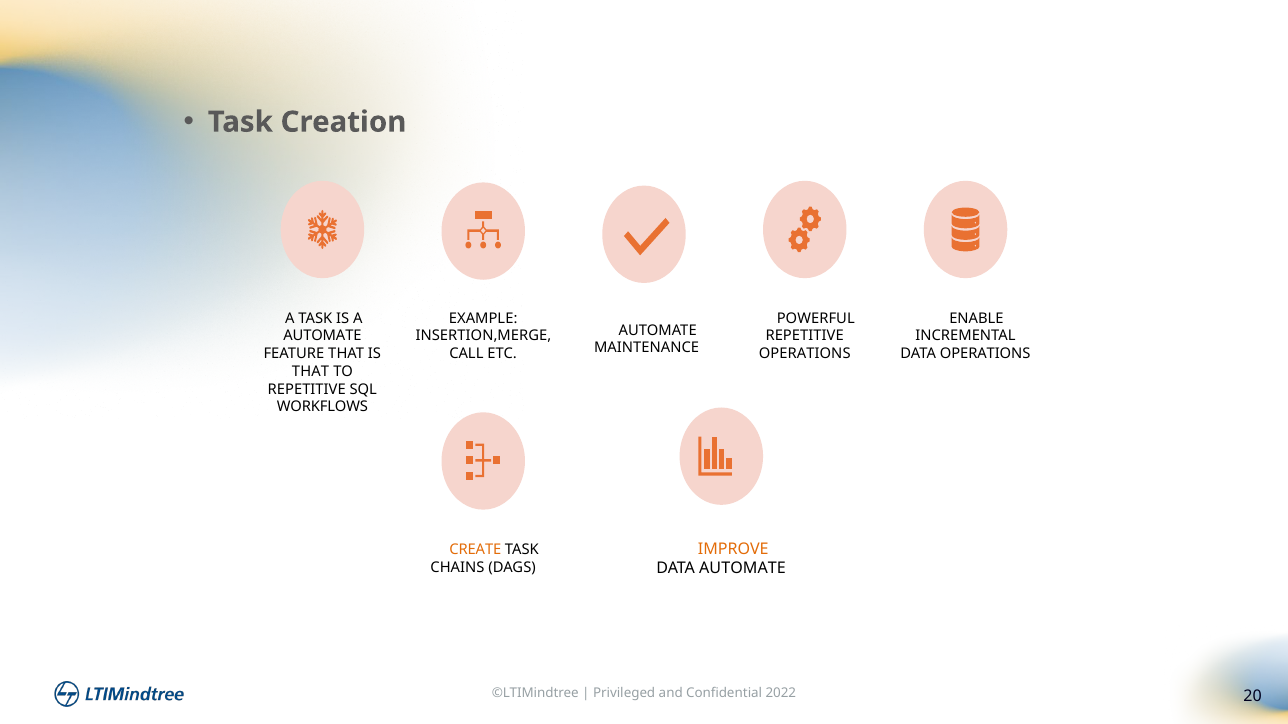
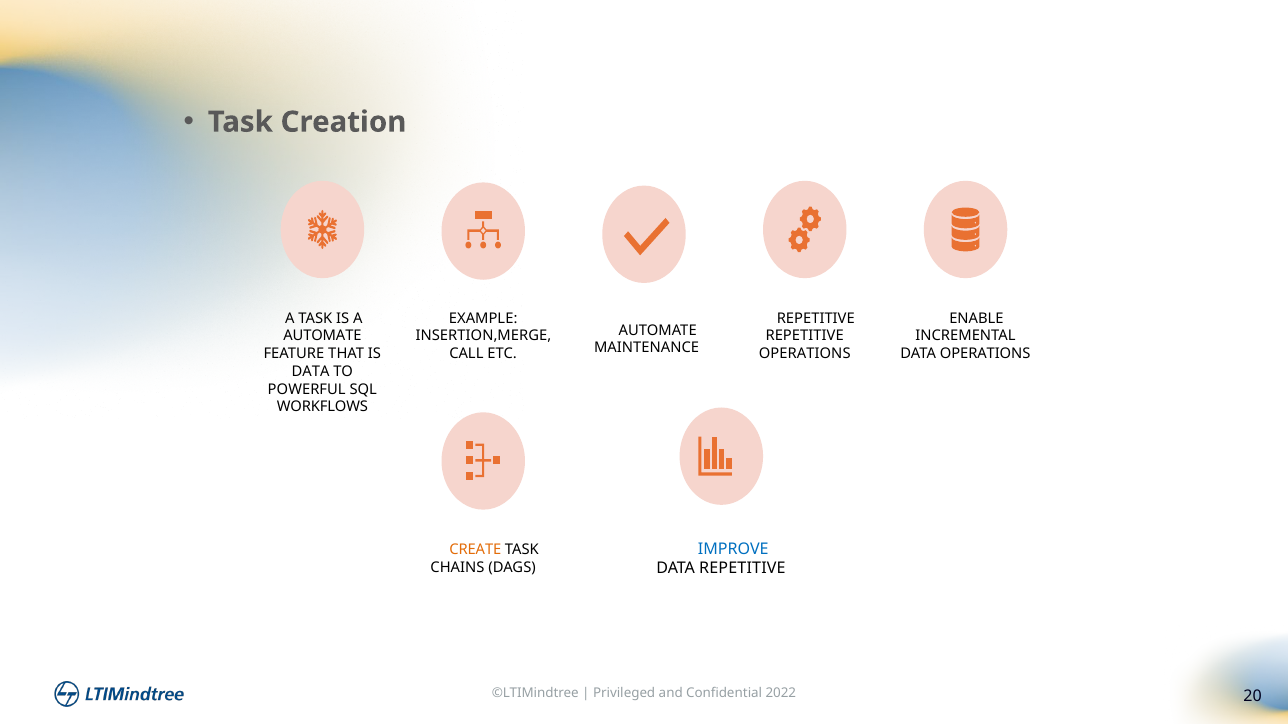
POWERFUL: POWERFUL -> REPETITIVE (816, 319)
THAT: THAT -> DATA (311, 372)
REPETITIVE: REPETITIVE -> POWERFUL (307, 390)
IMPROVE colour: orange -> blue (733, 549)
DATA AUTOMATE: AUTOMATE -> REPETITIVE (742, 569)
